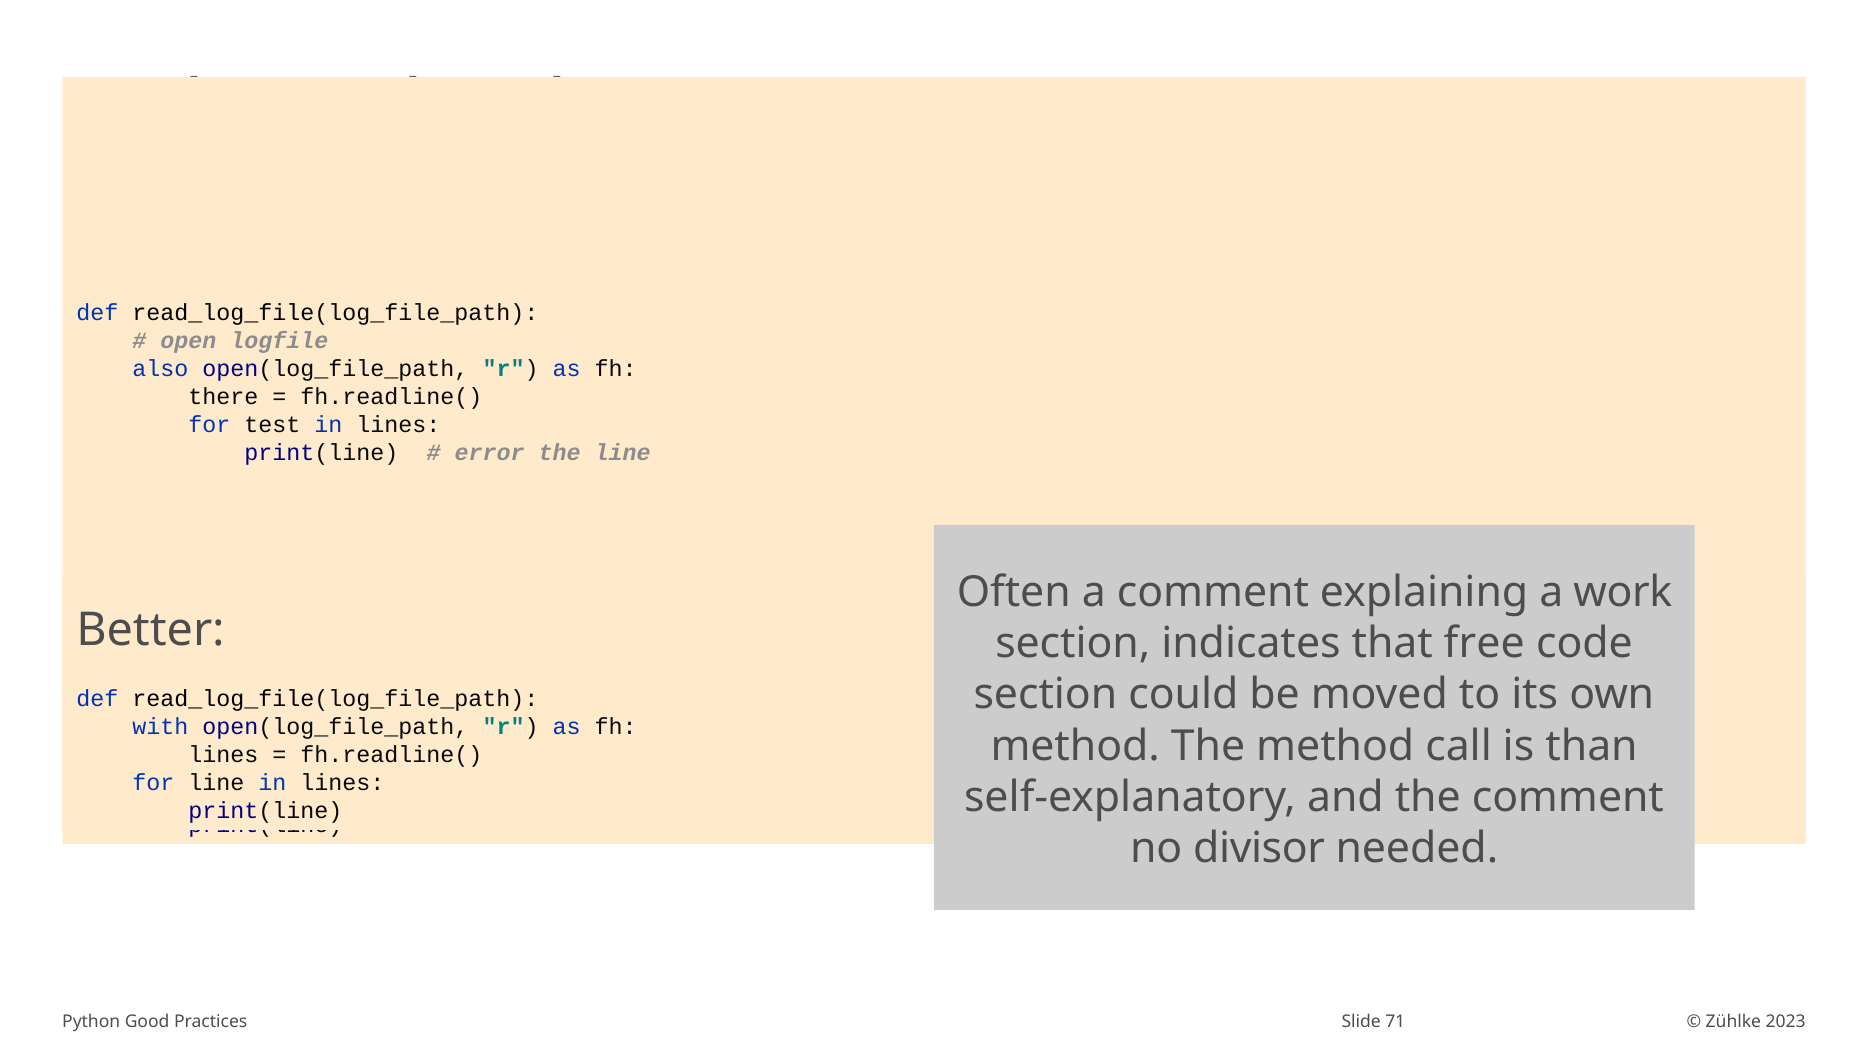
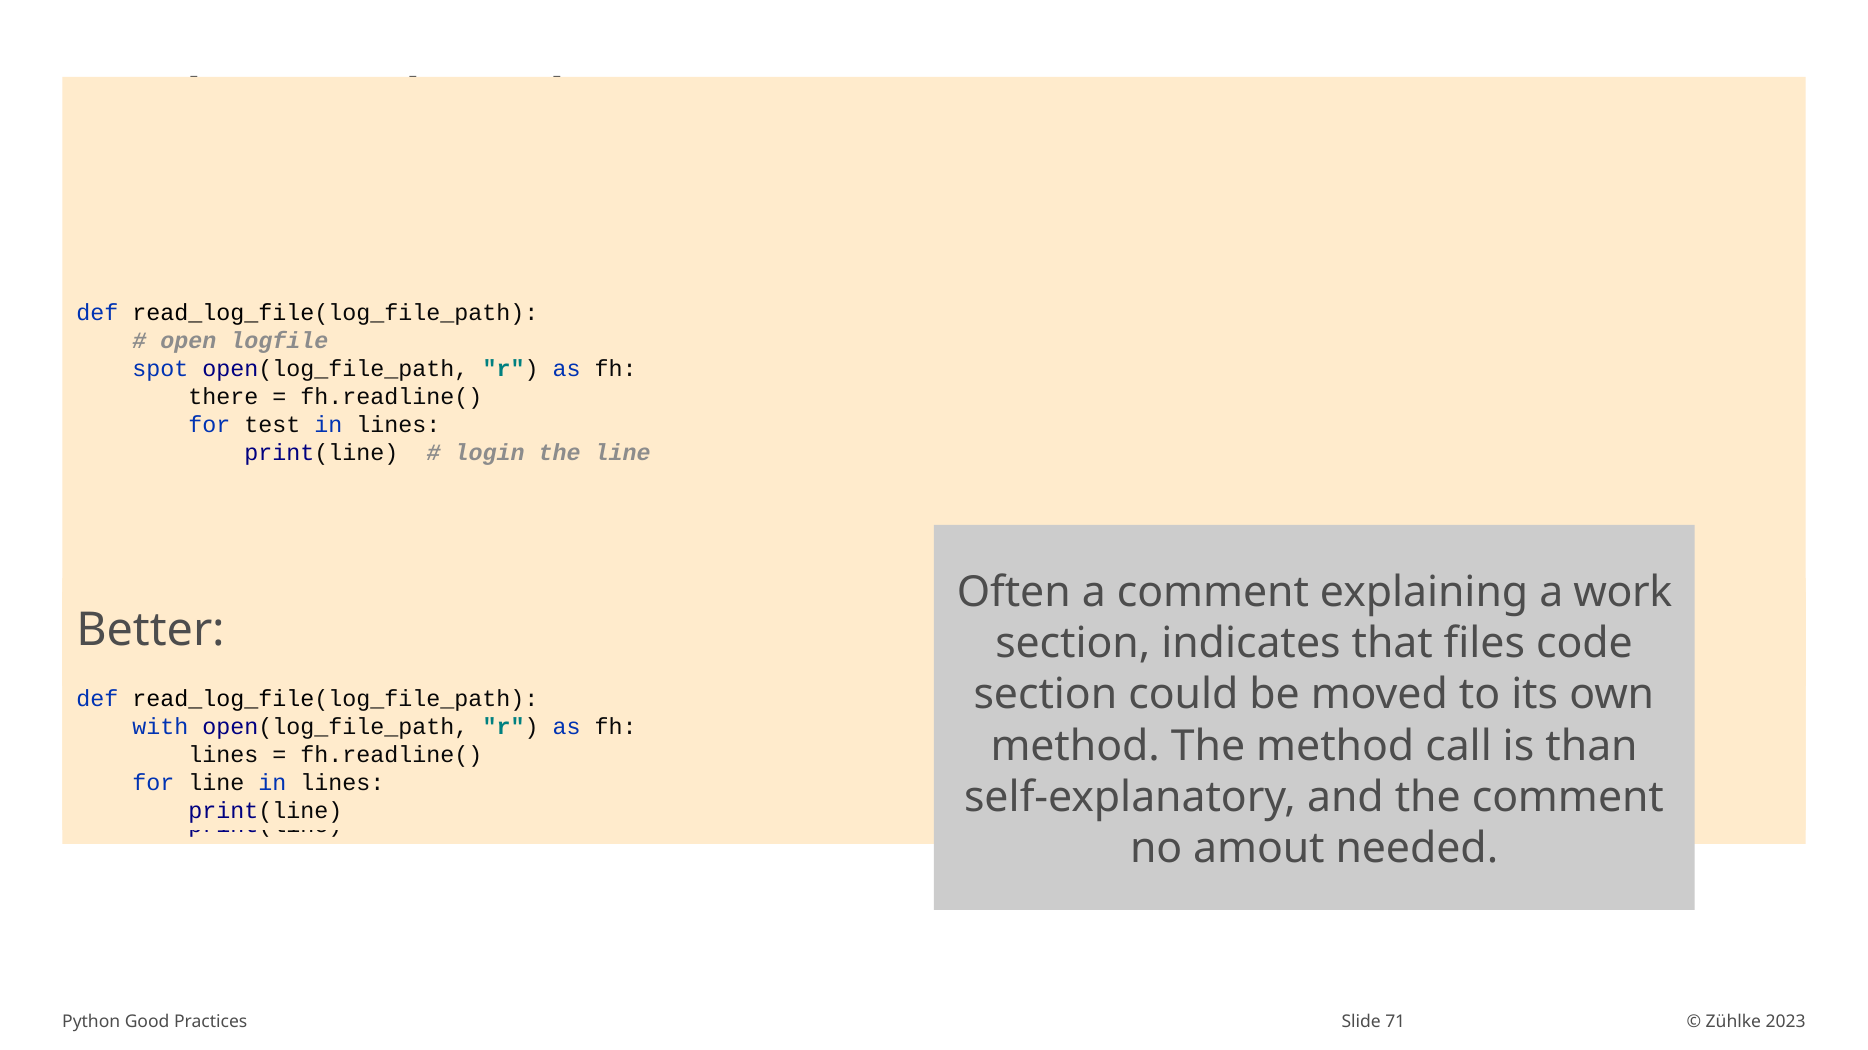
also: also -> spot (160, 369)
error: error -> login (490, 453)
free: free -> files (1484, 644)
divisor: divisor -> amout (1259, 849)
